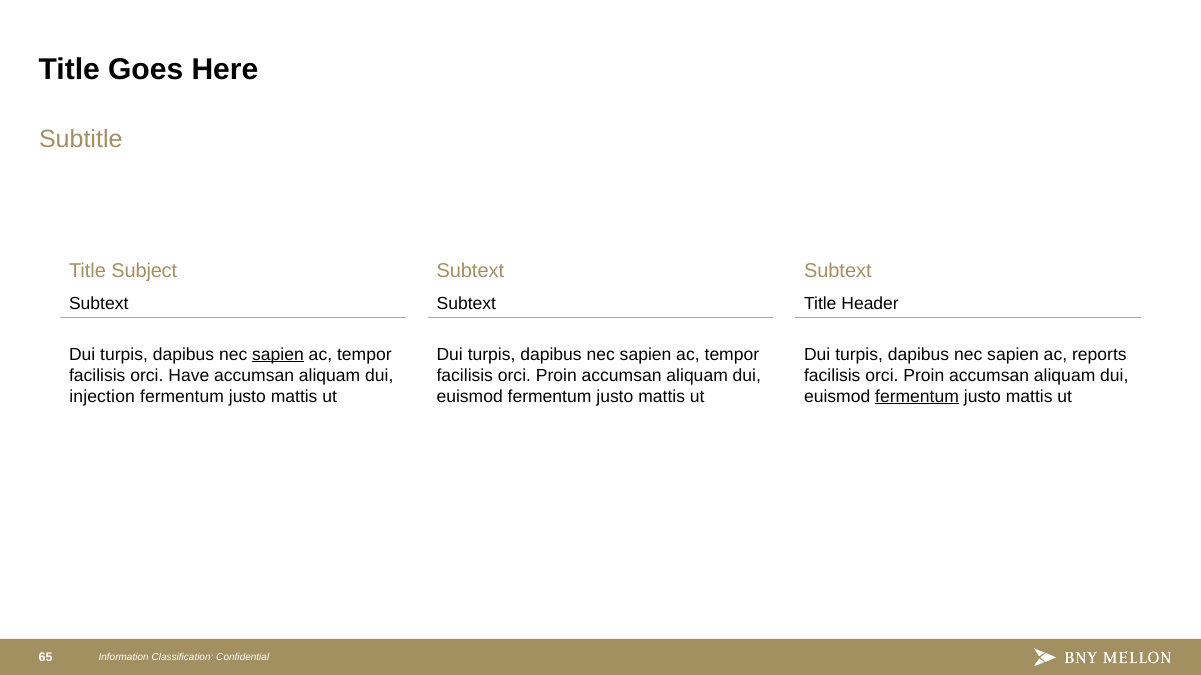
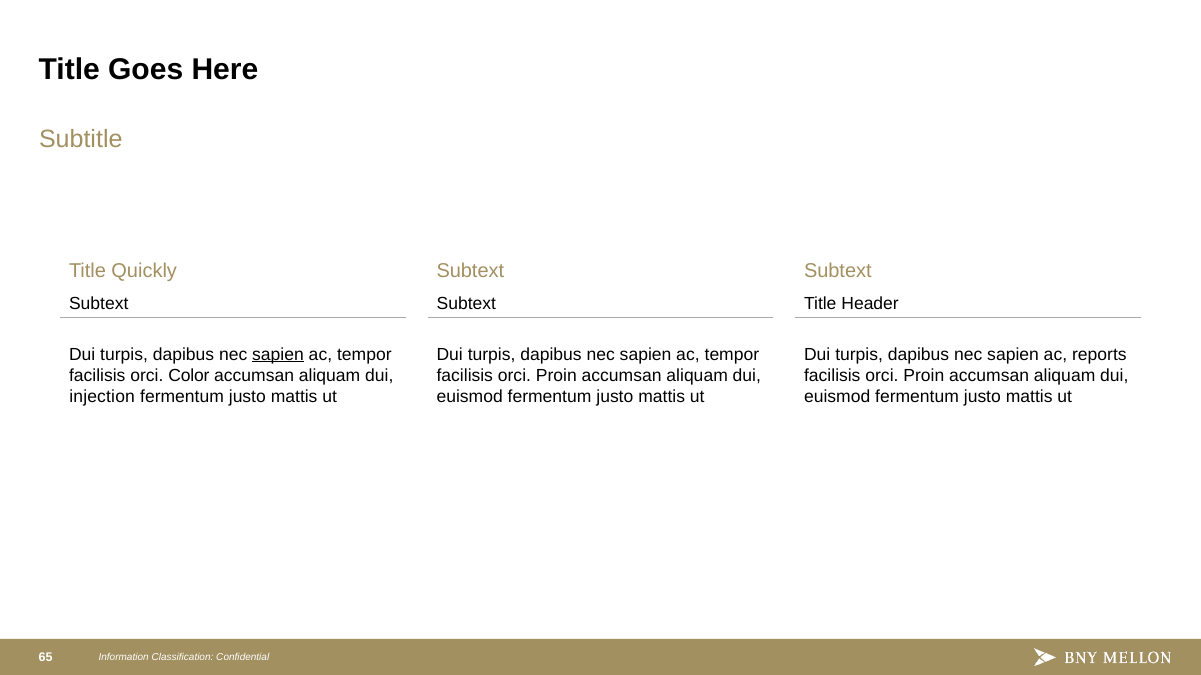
Subject: Subject -> Quickly (144, 271)
Have: Have -> Color (189, 376)
fermentum underline: present -> none (917, 397)
